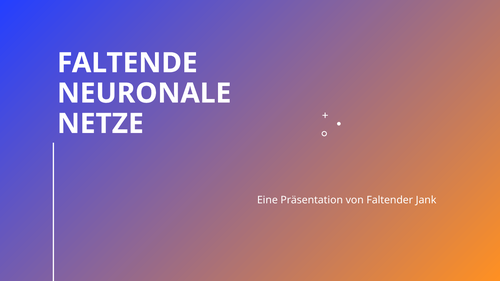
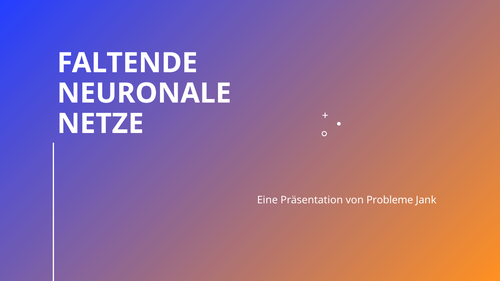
Faltender: Faltender -> Probleme (390, 200)
